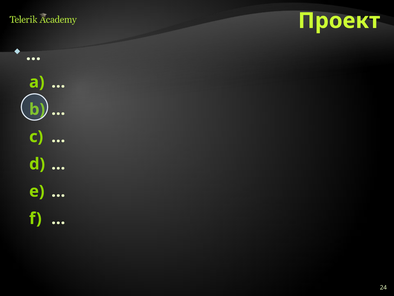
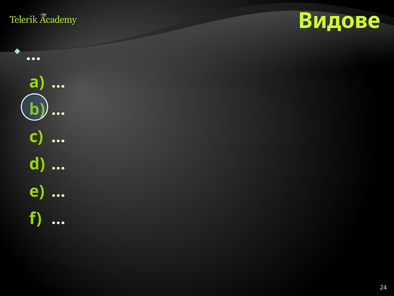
Проект: Проект -> Видове (339, 21)
